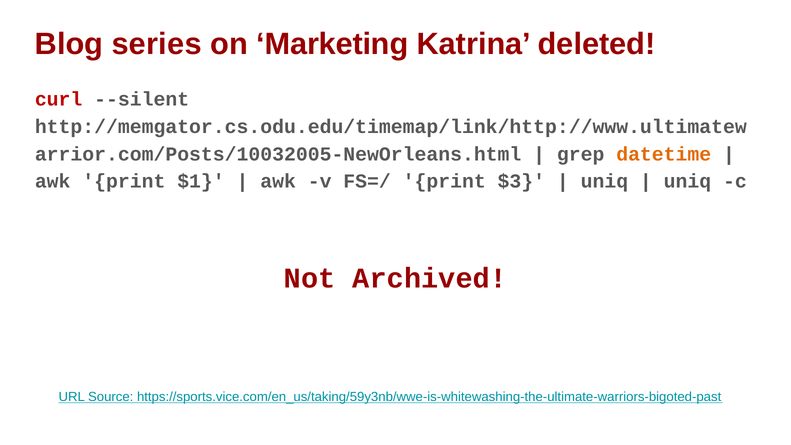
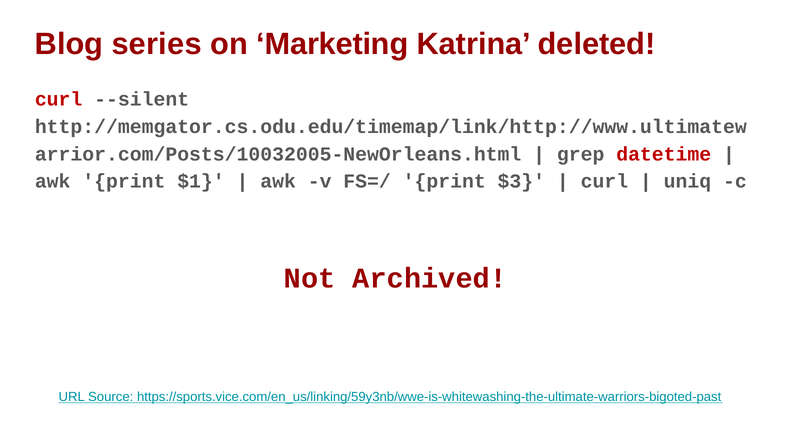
datetime colour: orange -> red (664, 154)
uniq: uniq -> curl (604, 181)
https://sports.vice.com/en_us/taking/59y3nb/wwe-is-whitewashing-the-ultimate-warriors-bigoted-past: https://sports.vice.com/en_us/taking/59y3nb/wwe-is-whitewashing-the-ultimate-warriors-bigoted-past -> https://sports.vice.com/en_us/linking/59y3nb/wwe-is-whitewashing-the-ultimate-warriors-bigoted-past (429, 397)
